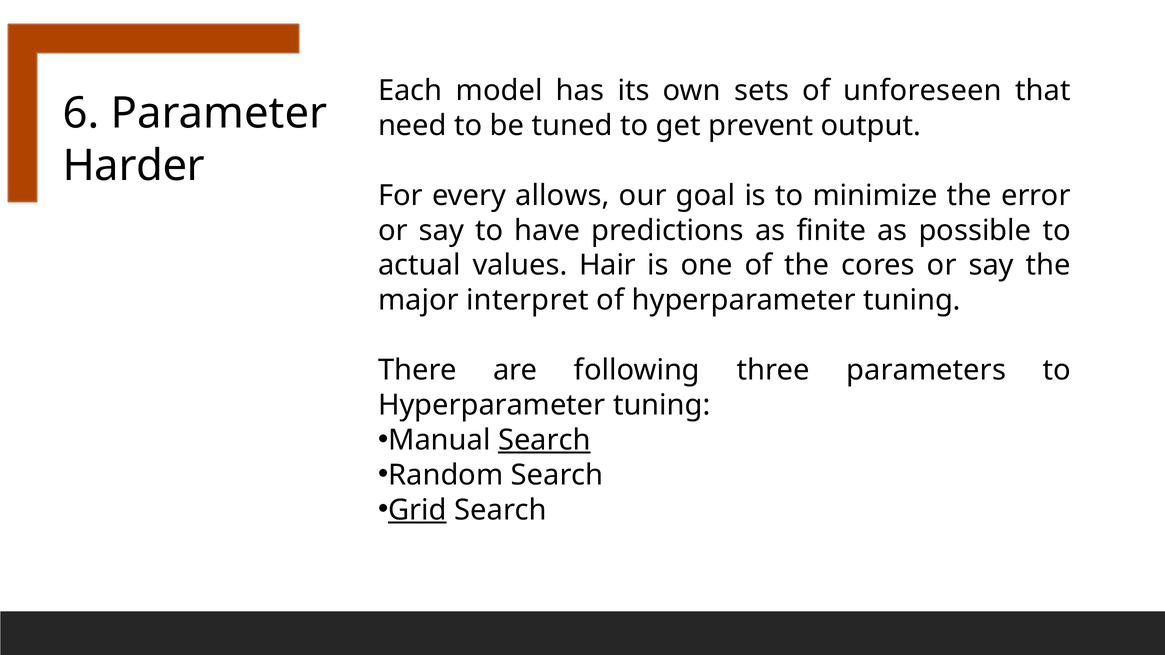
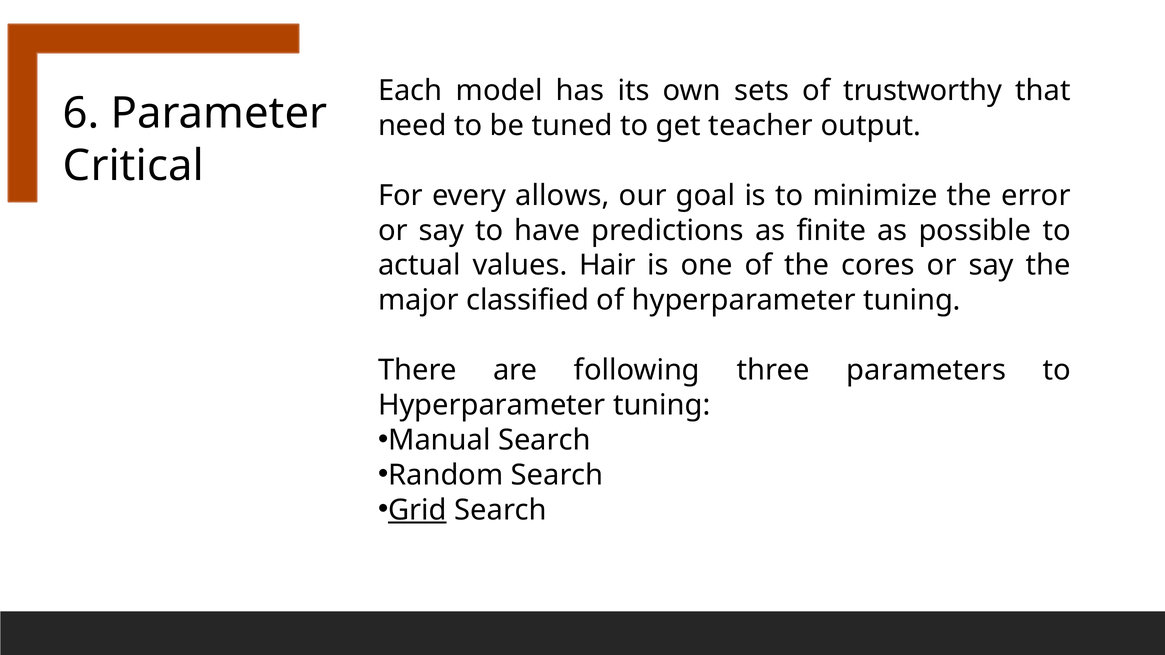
unforeseen: unforeseen -> trustworthy (923, 91)
prevent: prevent -> teacher (761, 126)
Harder: Harder -> Critical (133, 166)
interpret: interpret -> classified (528, 300)
Search underline: present -> none (544, 440)
